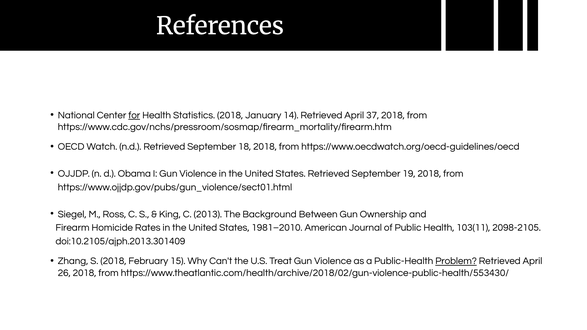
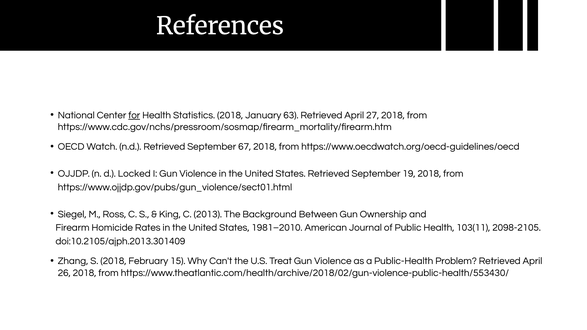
14: 14 -> 63 (291, 115)
37: 37 -> 27 (373, 115)
18: 18 -> 67 (245, 147)
Obama: Obama -> Locked (134, 174)
Problem underline: present -> none (456, 261)
